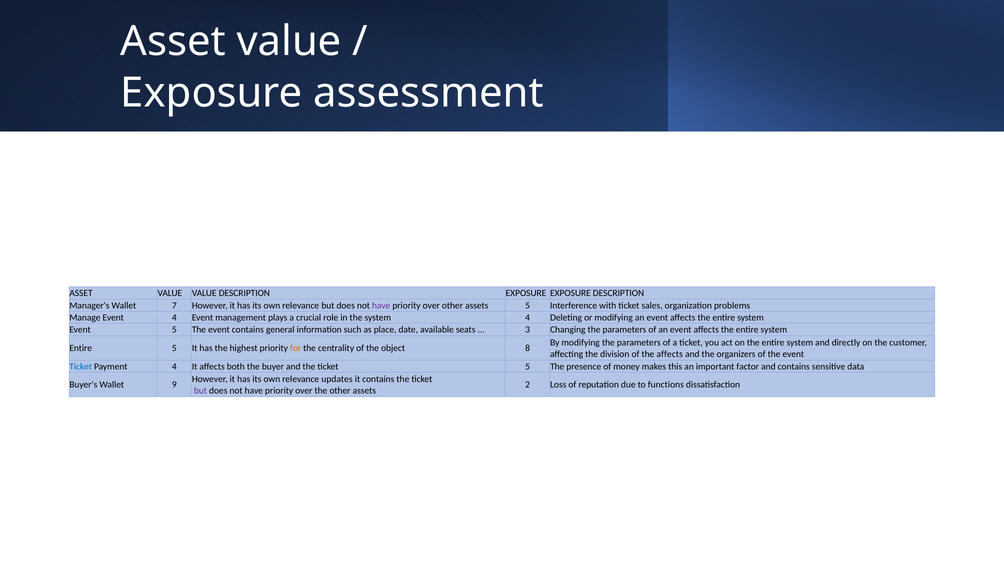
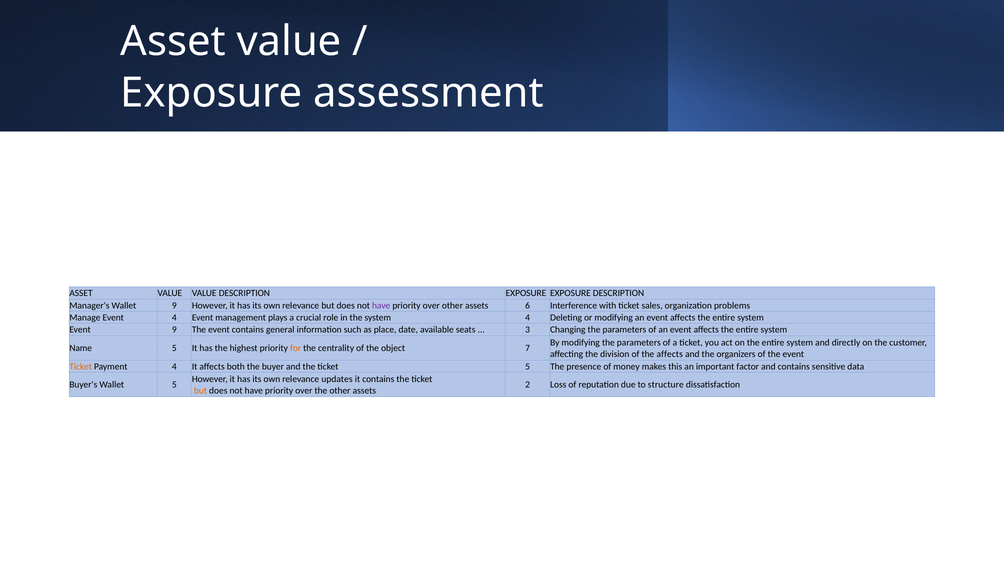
Wallet 7: 7 -> 9 (174, 305)
assets 5: 5 -> 6 (528, 305)
Event 5: 5 -> 9 (174, 330)
Entire: Entire -> Name (81, 348)
8: 8 -> 7 (528, 348)
Ticket colour: blue -> orange (81, 367)
Wallet 9: 9 -> 5 (174, 385)
functions: functions -> structure (666, 385)
but colour: purple -> orange (200, 390)
